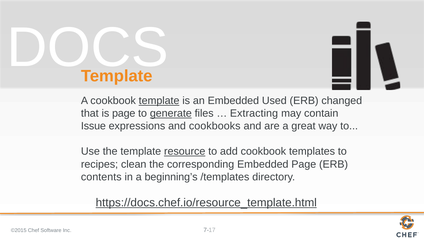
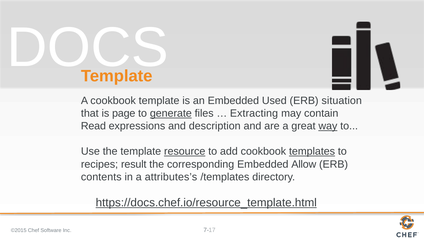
template underline: present -> none (159, 101)
changed: changed -> situation (342, 101)
Issue: Issue -> Read (93, 126)
cookbooks: cookbooks -> description (215, 126)
way underline: none -> present (328, 126)
templates underline: none -> present (312, 152)
clean: clean -> result (134, 165)
Embedded Page: Page -> Allow (304, 165)
beginning’s: beginning’s -> attributes’s (171, 177)
